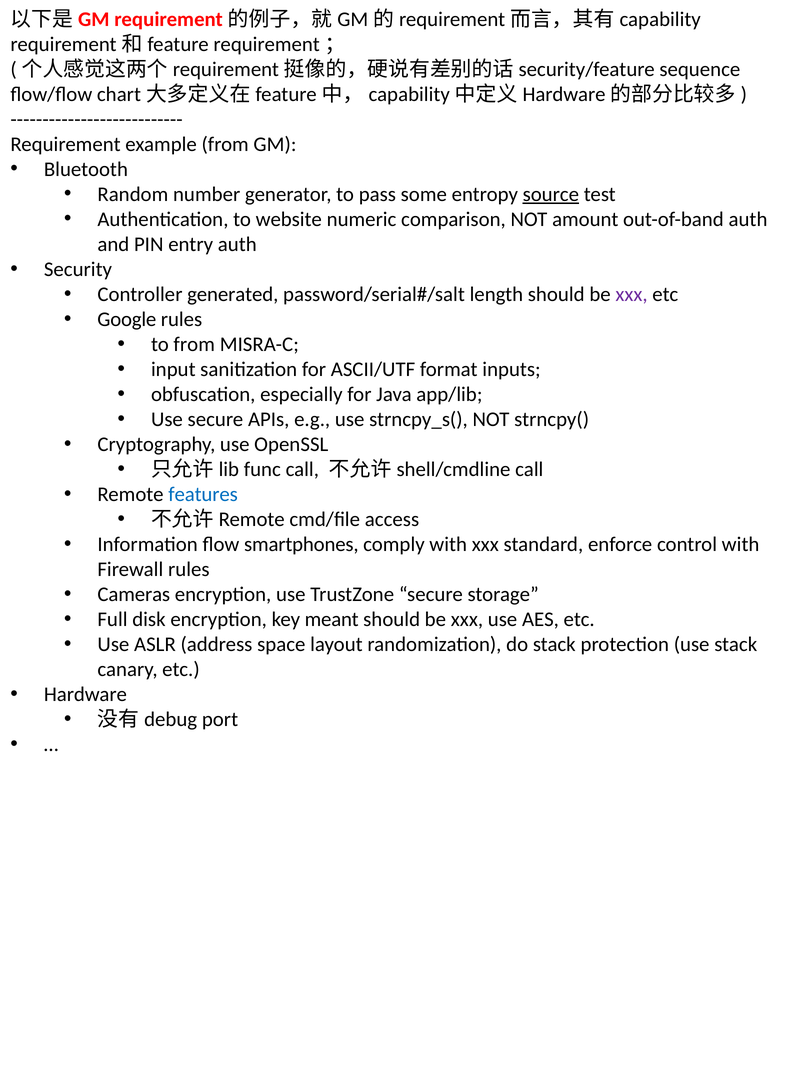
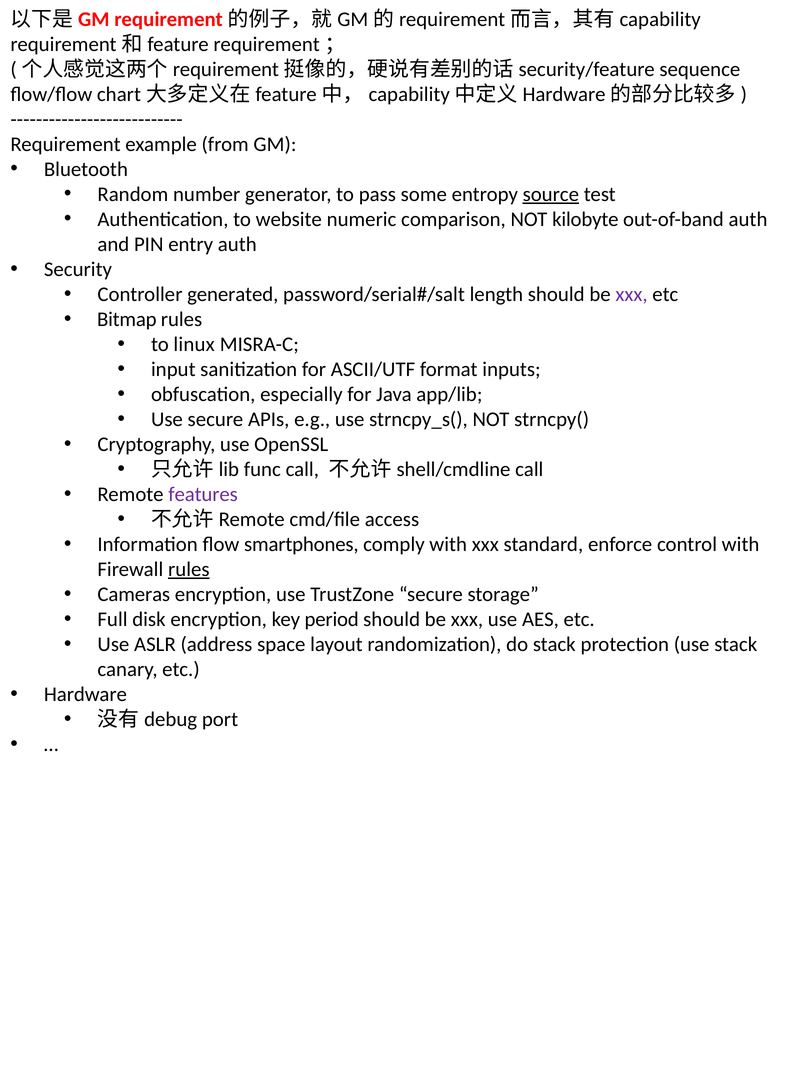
amount: amount -> kilobyte (585, 219)
Google: Google -> Bitmap (127, 319)
to from: from -> linux (194, 344)
features colour: blue -> purple (203, 494)
rules underline: none -> present (189, 569)
meant: meant -> period (332, 619)
